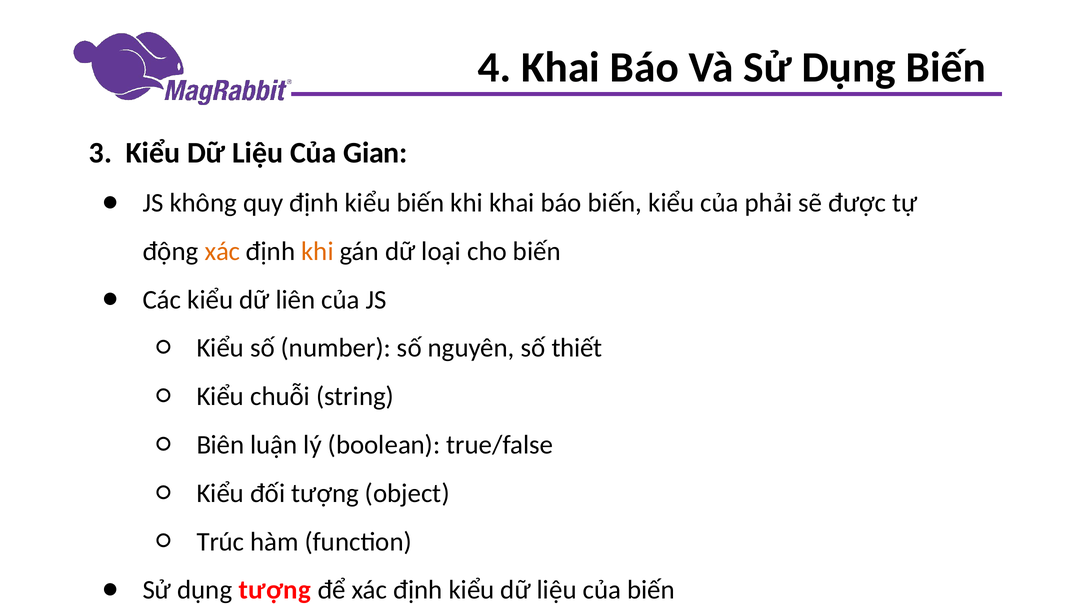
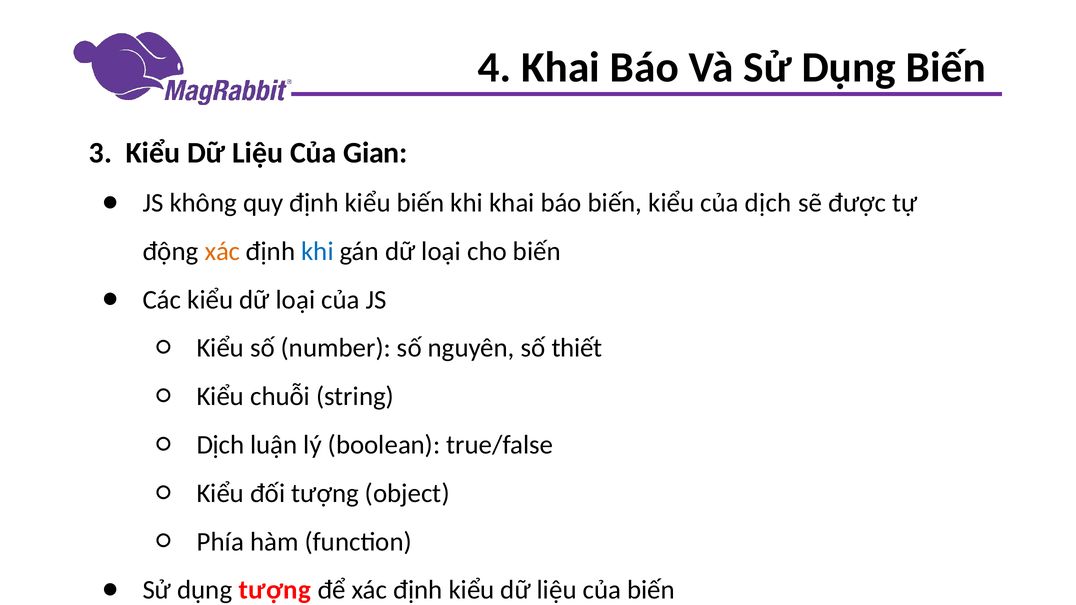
của phải: phải -> dịch (768, 203)
khi colour: orange -> blue (318, 251)
kiểu dữ liên: liên -> loại (295, 300)
Biên: Biên -> Dịch (220, 445)
Trúc: Trúc -> Phía (220, 542)
